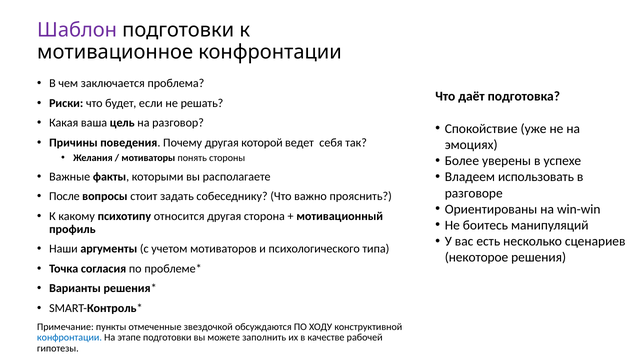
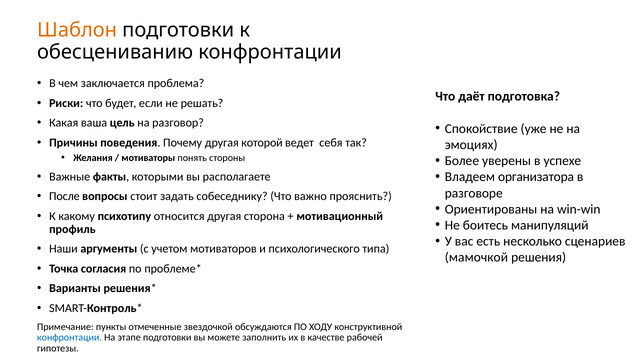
Шаблон colour: purple -> orange (77, 30)
мотивационное: мотивационное -> обесцениванию (115, 52)
использовать: использовать -> организатора (536, 177)
некоторое: некоторое -> мамочкой (476, 257)
